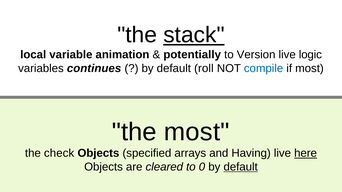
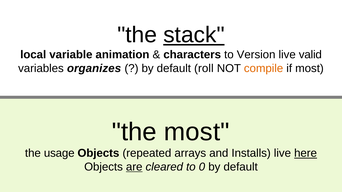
potentially: potentially -> characters (192, 55)
logic: logic -> valid (310, 55)
continues: continues -> organizes (94, 68)
compile colour: blue -> orange (264, 68)
check: check -> usage (59, 153)
specified: specified -> repeated (147, 153)
Having: Having -> Installs (251, 153)
are underline: none -> present (134, 167)
default underline: present -> none (241, 167)
